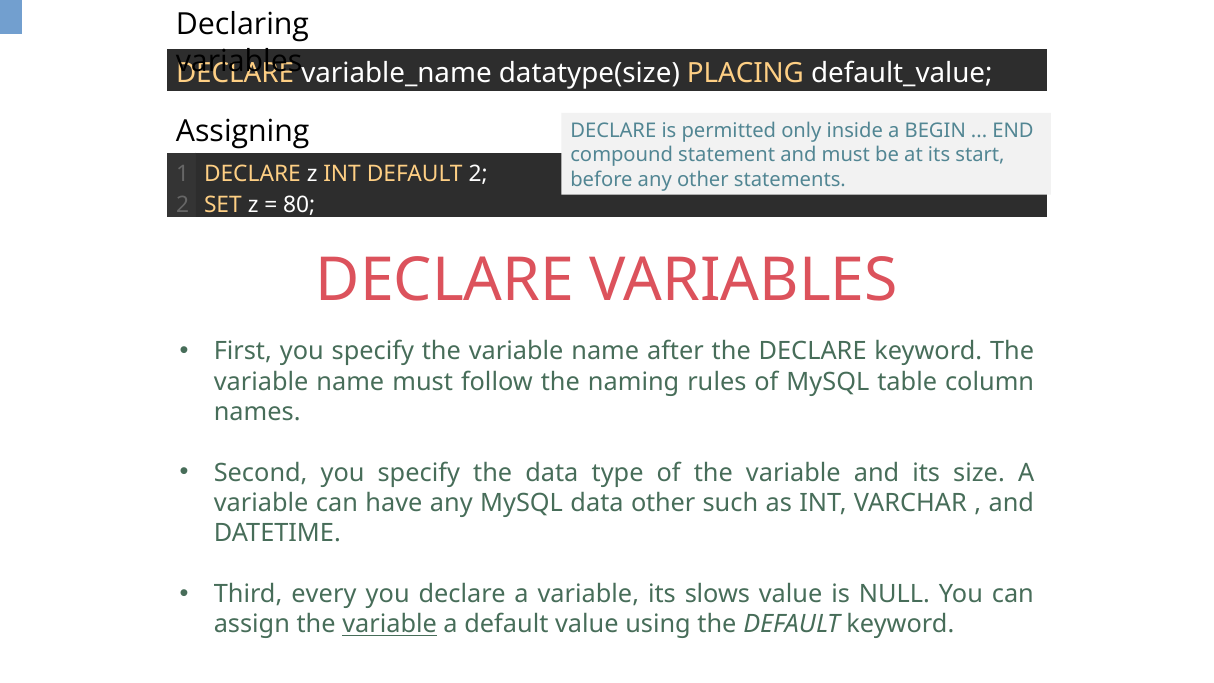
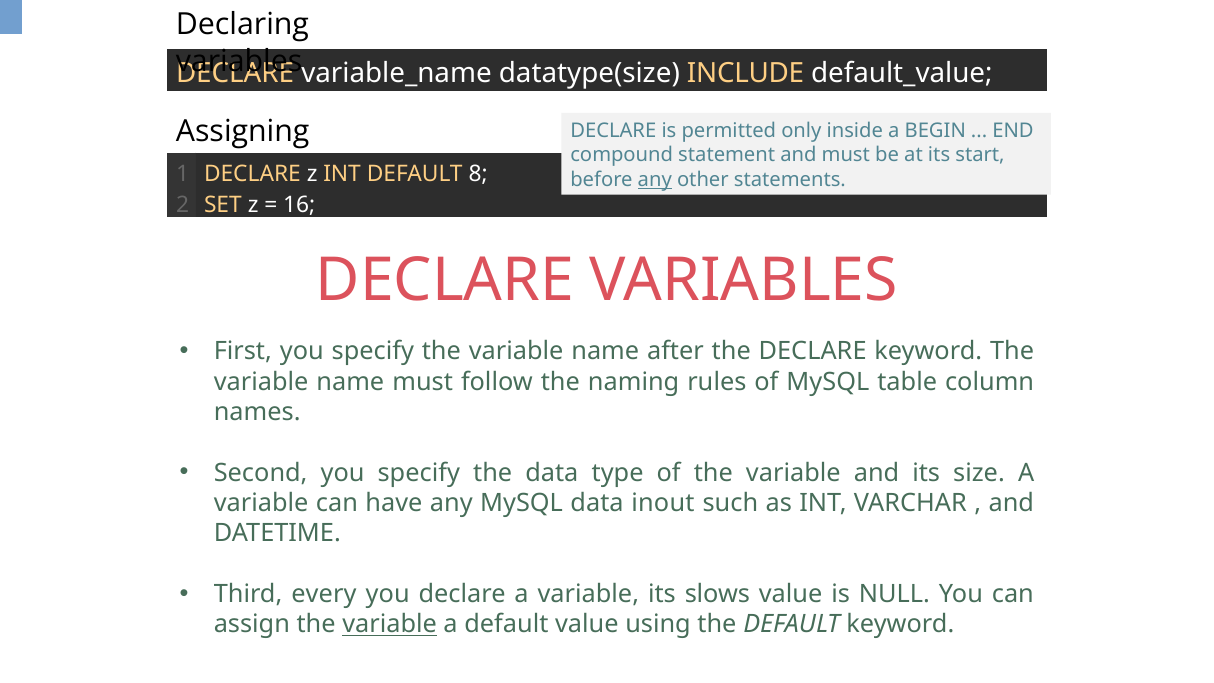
PLACING: PLACING -> INCLUDE (746, 74)
DEFAULT 2: 2 -> 8 (478, 174)
any underline: none -> present (655, 179)
80: 80 -> 16 (299, 205)
data other: other -> inout (663, 503)
